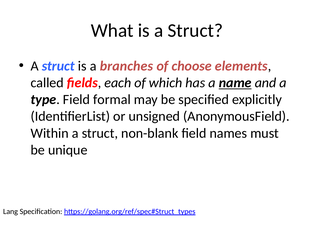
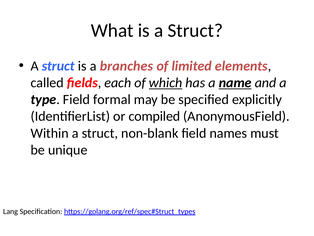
choose: choose -> limited (192, 66)
which underline: none -> present (166, 83)
unsigned: unsigned -> compiled (154, 116)
